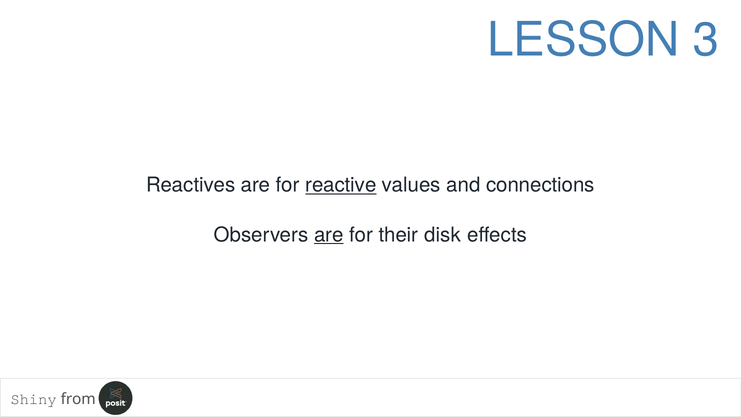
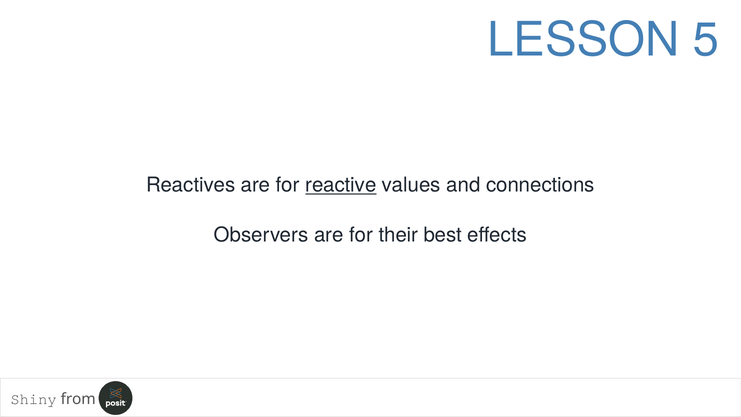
3: 3 -> 5 (706, 40)
are underline: present -> none (329, 235)
disk: disk -> best (443, 235)
